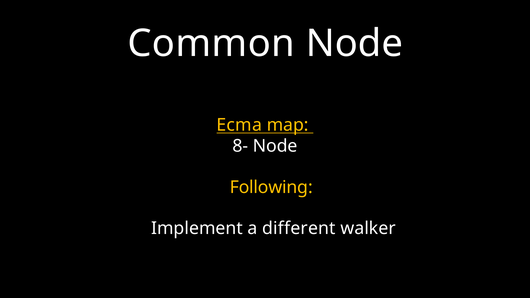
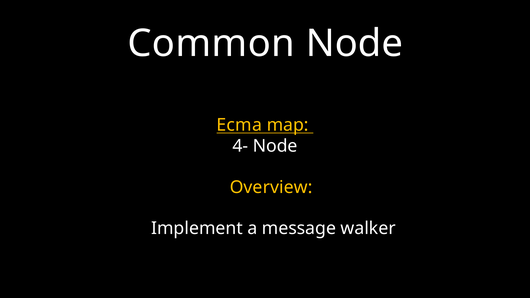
8-: 8- -> 4- (240, 146)
Following: Following -> Overview (271, 187)
different: different -> message (299, 228)
